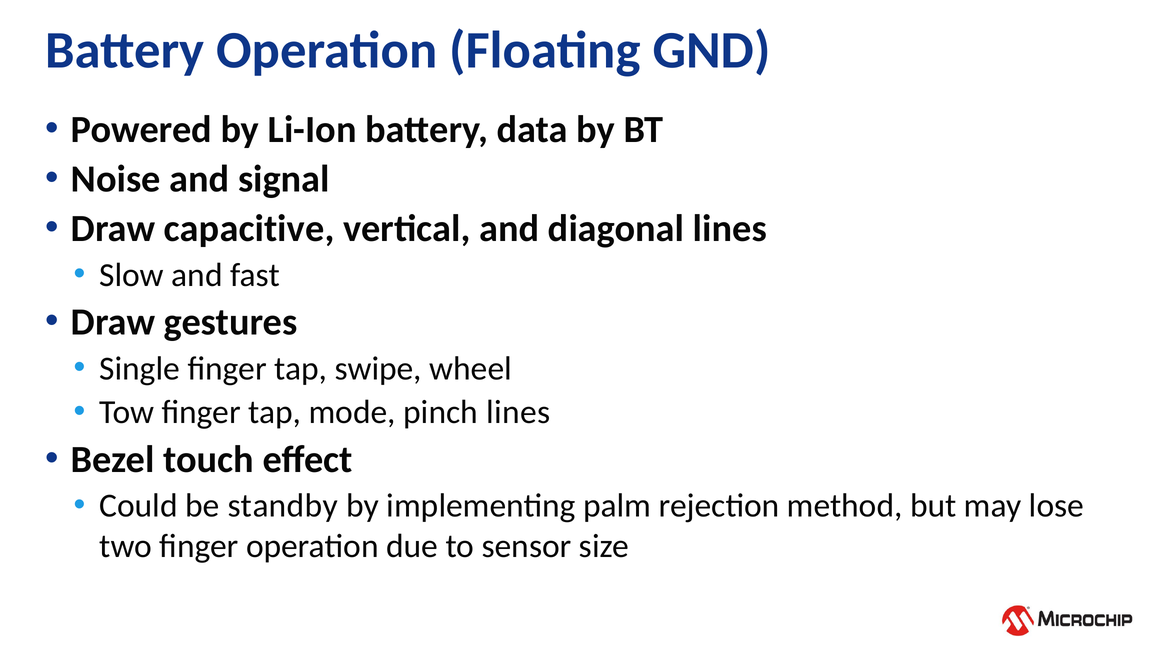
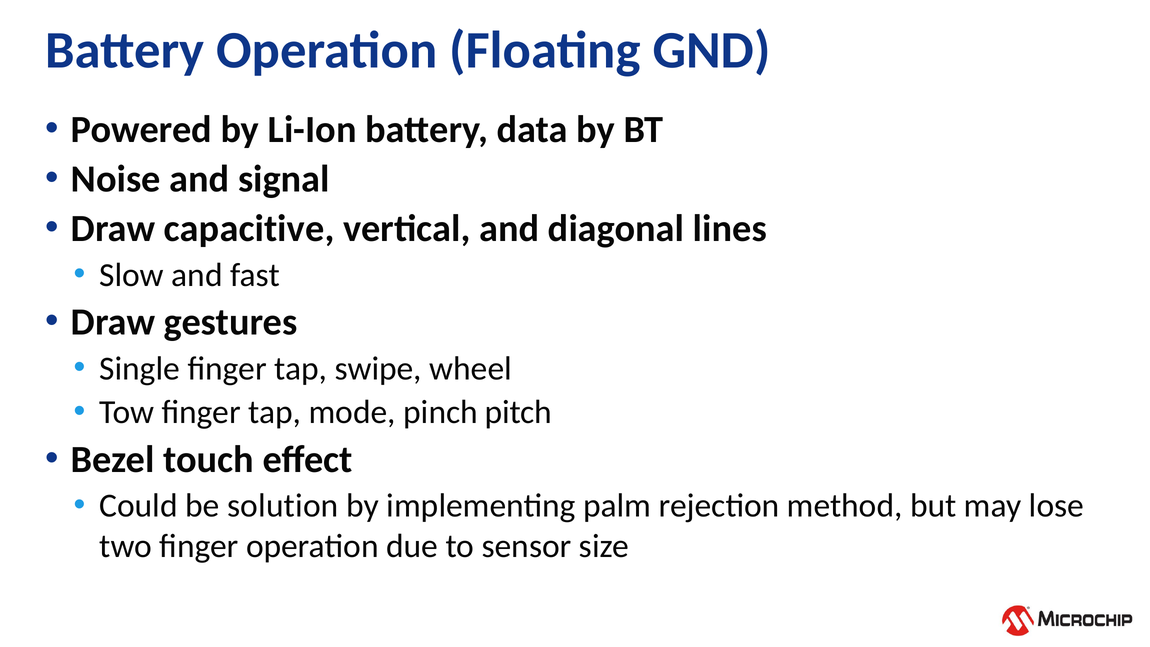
pinch lines: lines -> pitch (518, 412)
standby: standby -> solution (283, 506)
